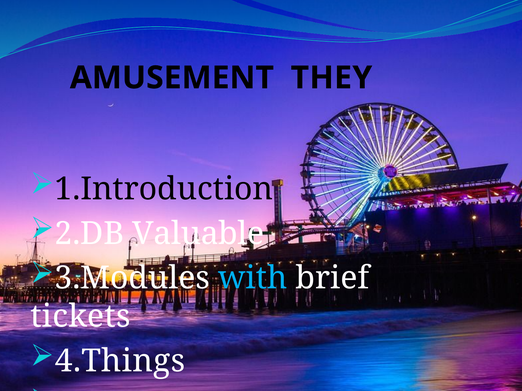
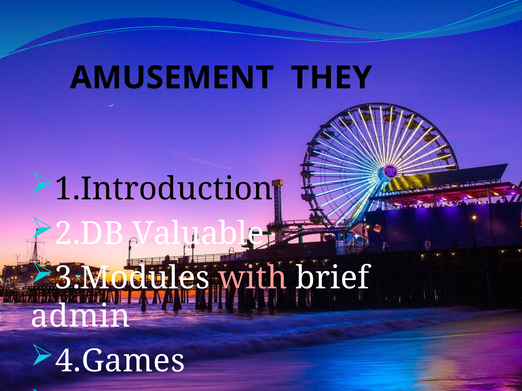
with colour: light blue -> pink (253, 279)
tickets: tickets -> admin (80, 317)
4.Things: 4.Things -> 4.Games (120, 361)
